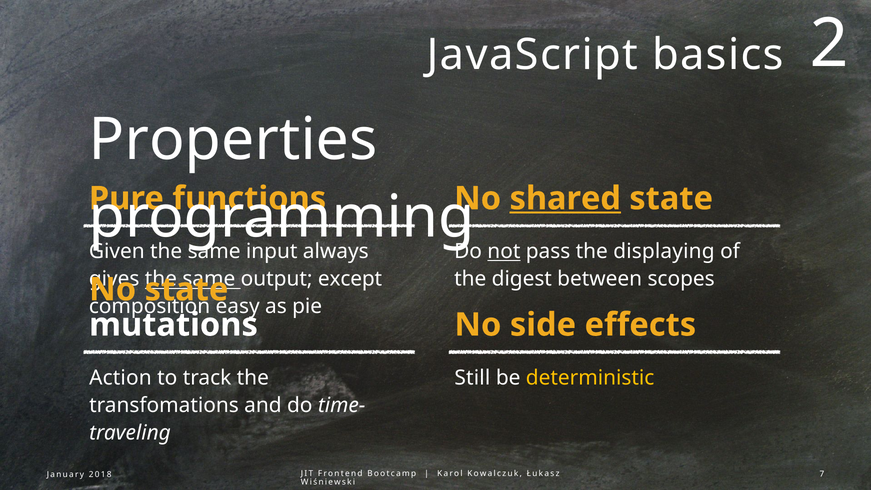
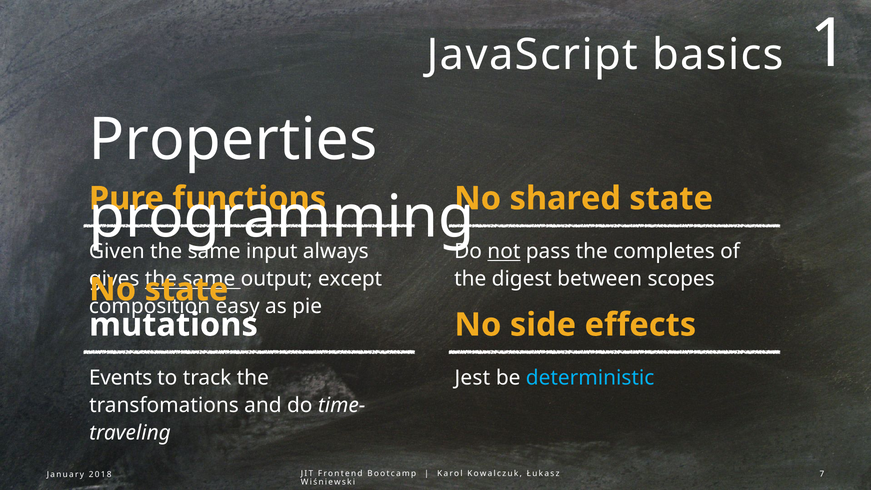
2: 2 -> 1 (829, 44)
shared underline: present -> none (565, 198)
displaying: displaying -> completes (664, 251)
Action: Action -> Events (121, 378)
Still: Still -> Jest (472, 378)
deterministic colour: yellow -> light blue (590, 378)
